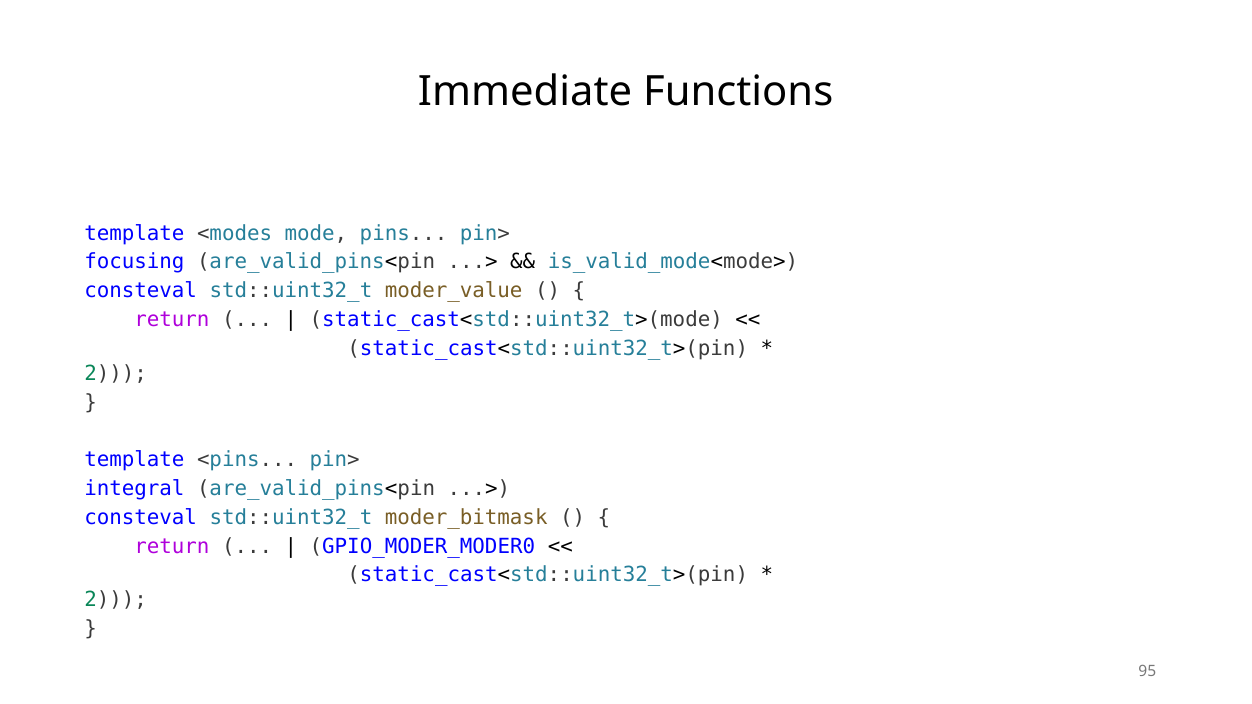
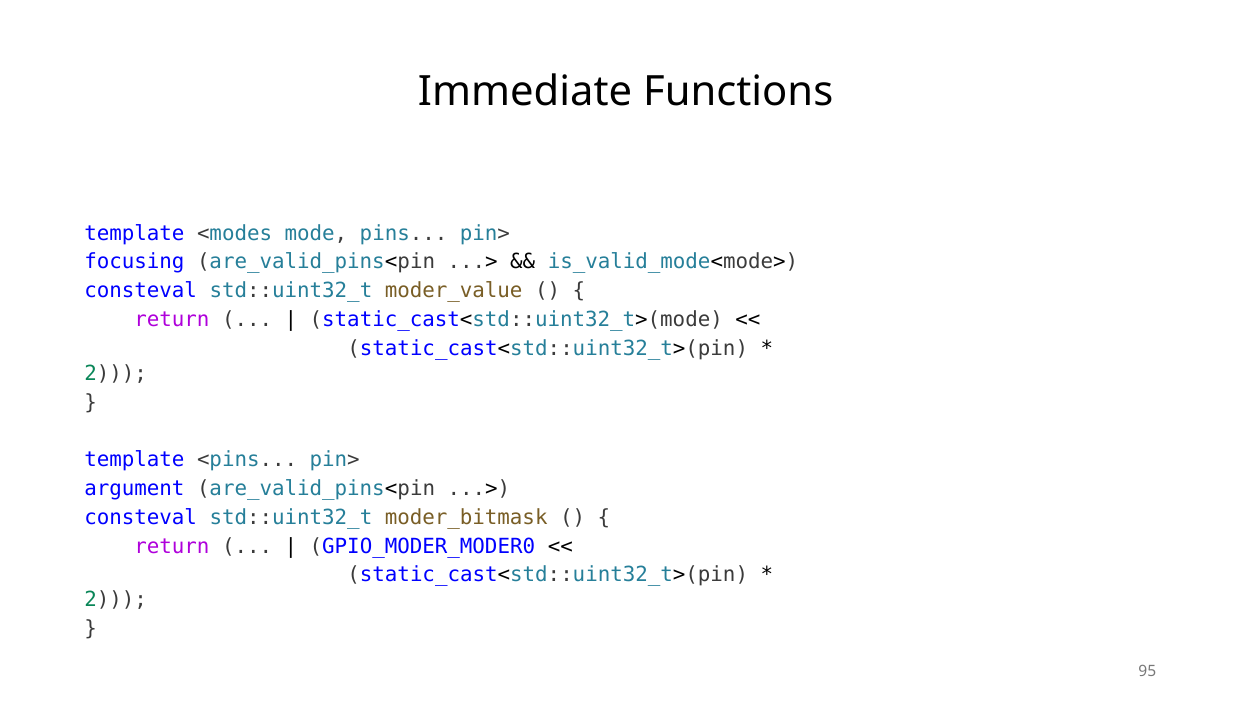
integral: integral -> argument (134, 489)
